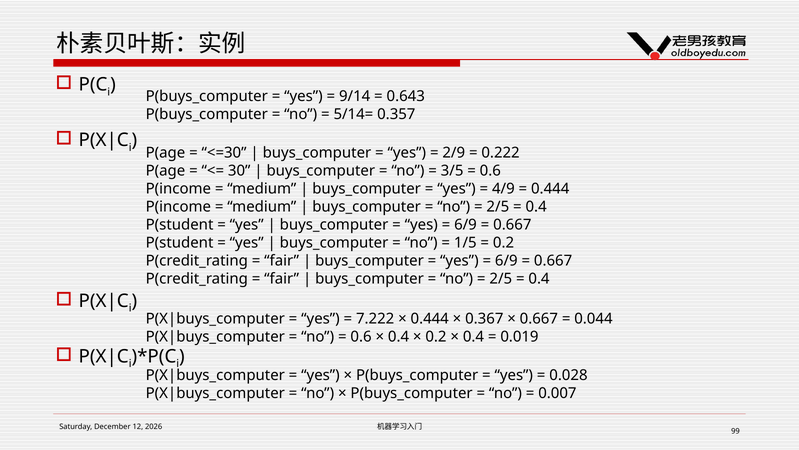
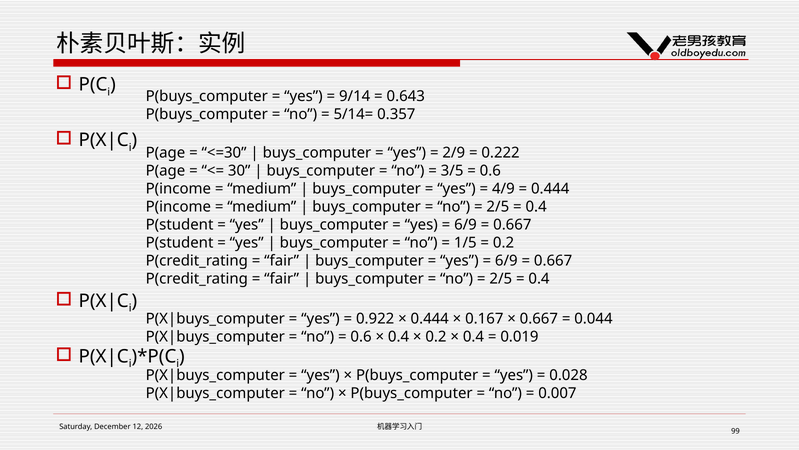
7.222: 7.222 -> 0.922 (375, 318)
0.367: 0.367 -> 0.167 (484, 318)
